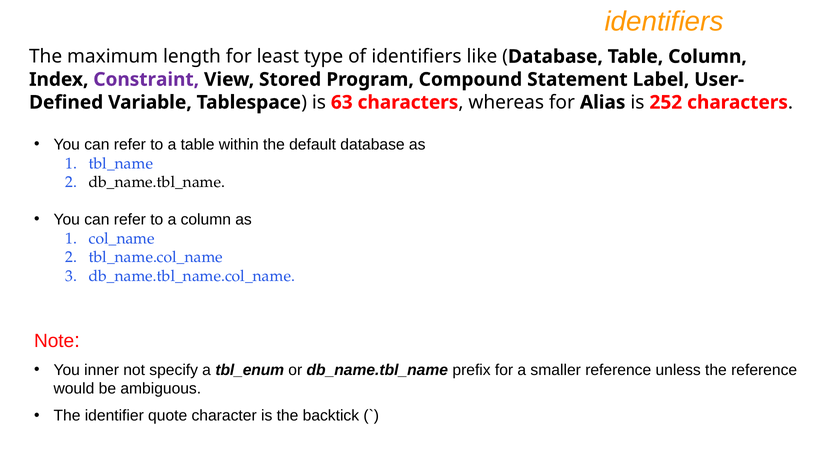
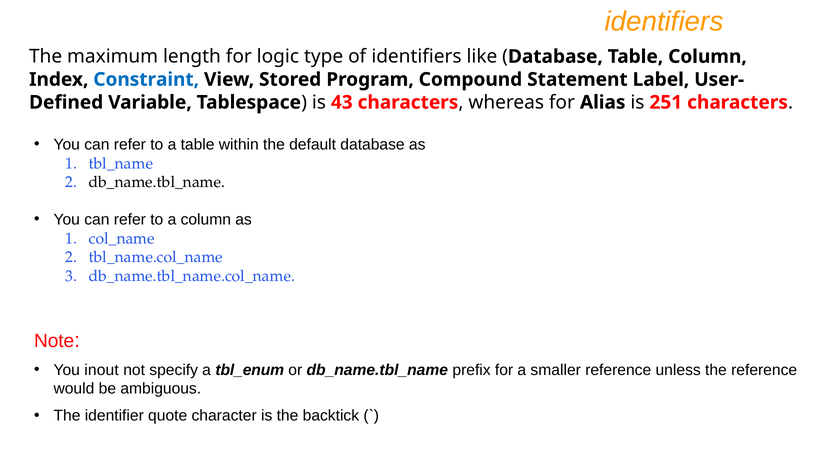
least: least -> logic (278, 57)
Constraint colour: purple -> blue (146, 79)
63: 63 -> 43 (342, 102)
252: 252 -> 251 (666, 102)
inner: inner -> inout (102, 370)
